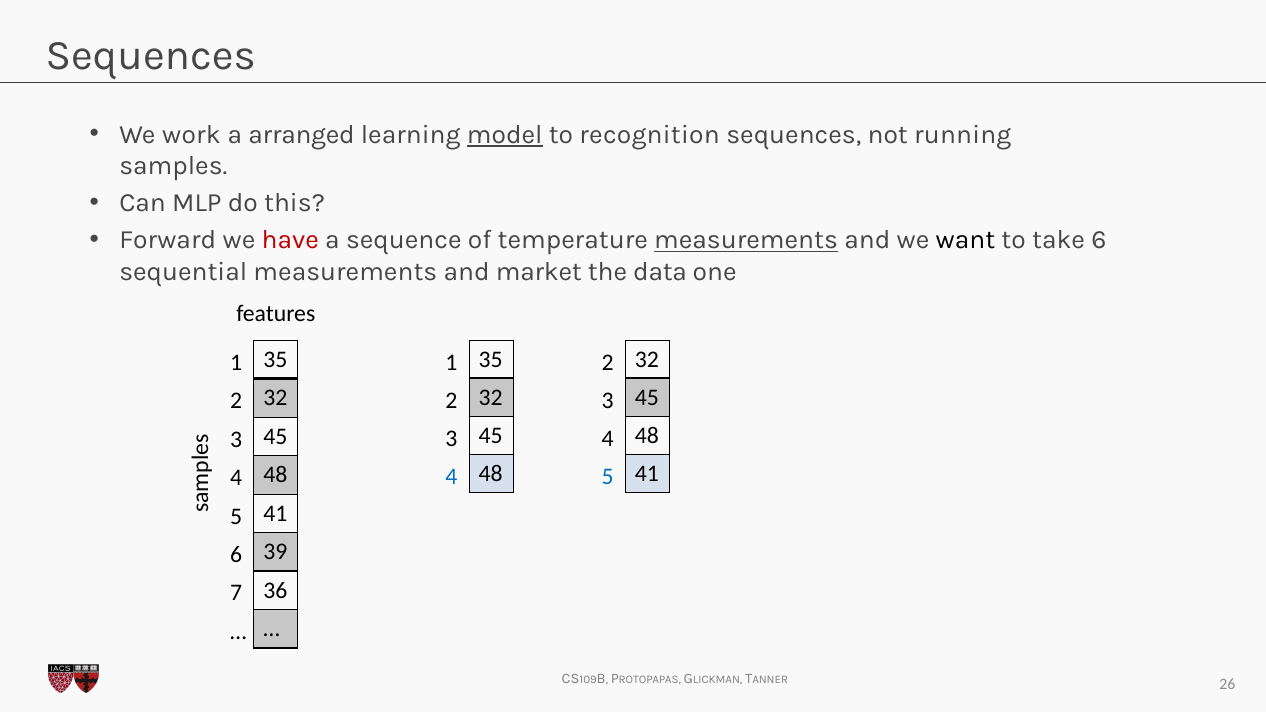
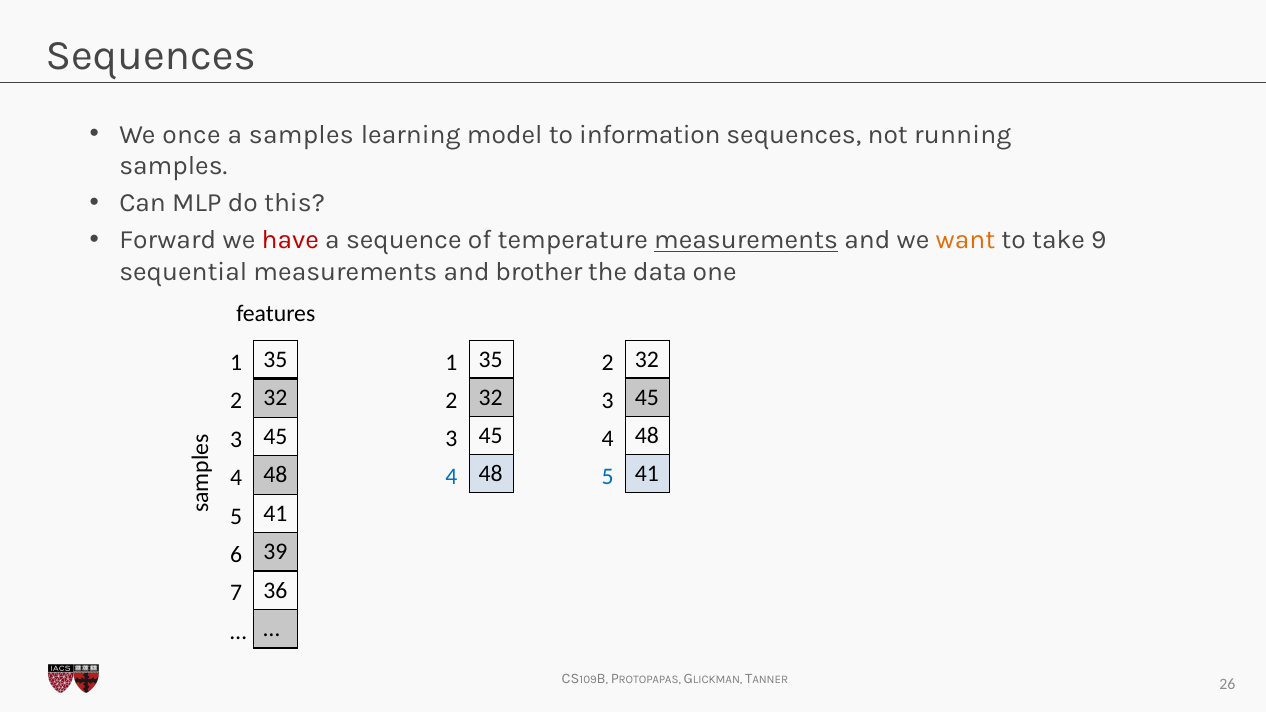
work: work -> once (191, 134)
a arranged: arranged -> samples (301, 134)
model underline: present -> none (505, 134)
recognition: recognition -> information (650, 134)
want colour: black -> orange (965, 240)
take 6: 6 -> 9 (1099, 240)
market: market -> brother (539, 272)
